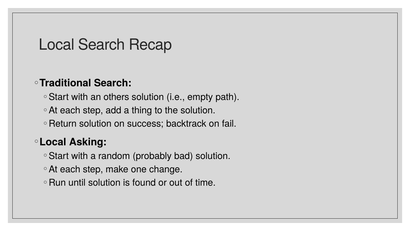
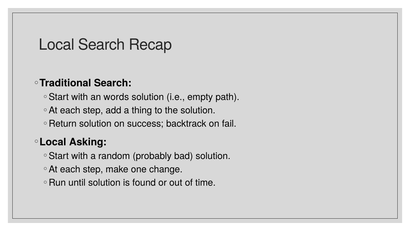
others: others -> words (116, 97)
